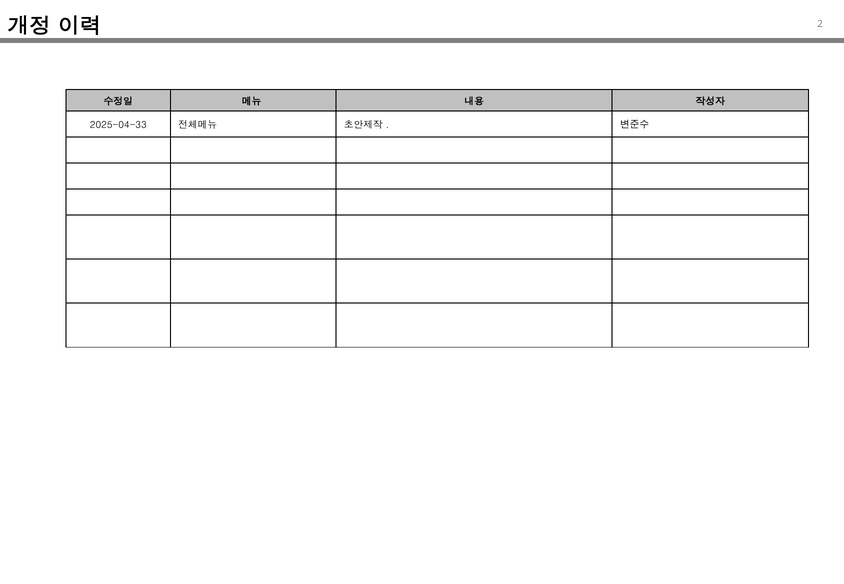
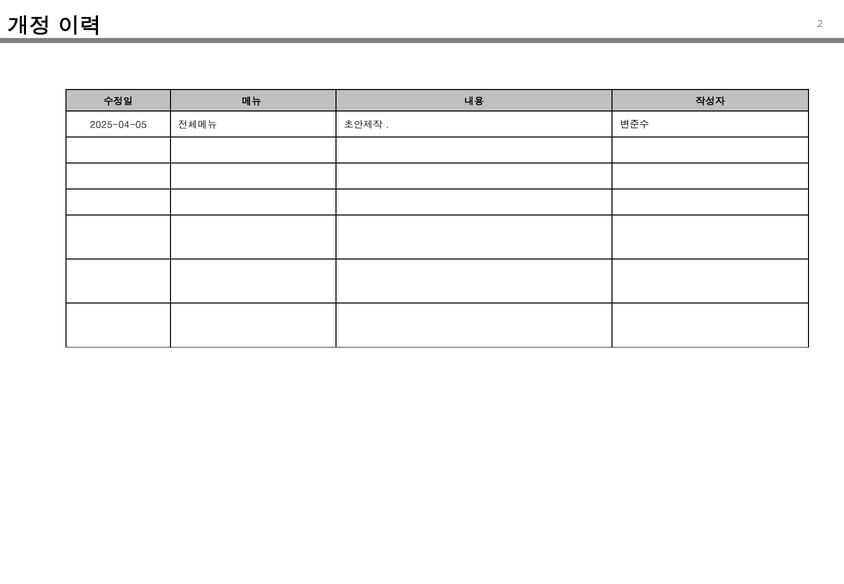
2025-04-33: 2025-04-33 -> 2025-04-05 (118, 125)
